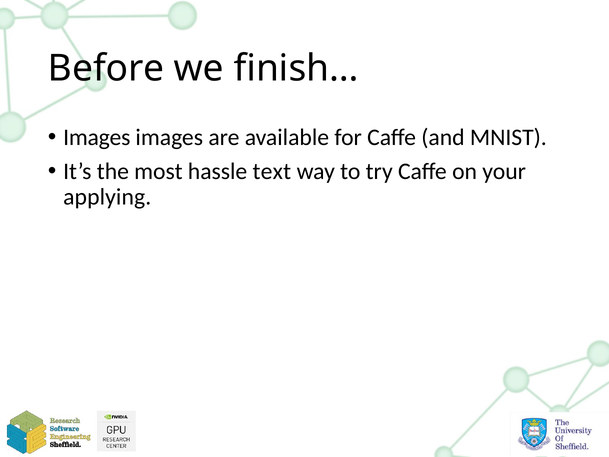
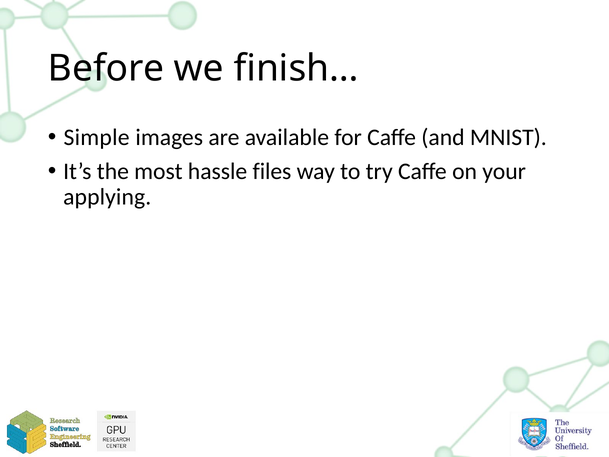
Images: Images -> Simple (97, 137)
text: text -> files (272, 171)
